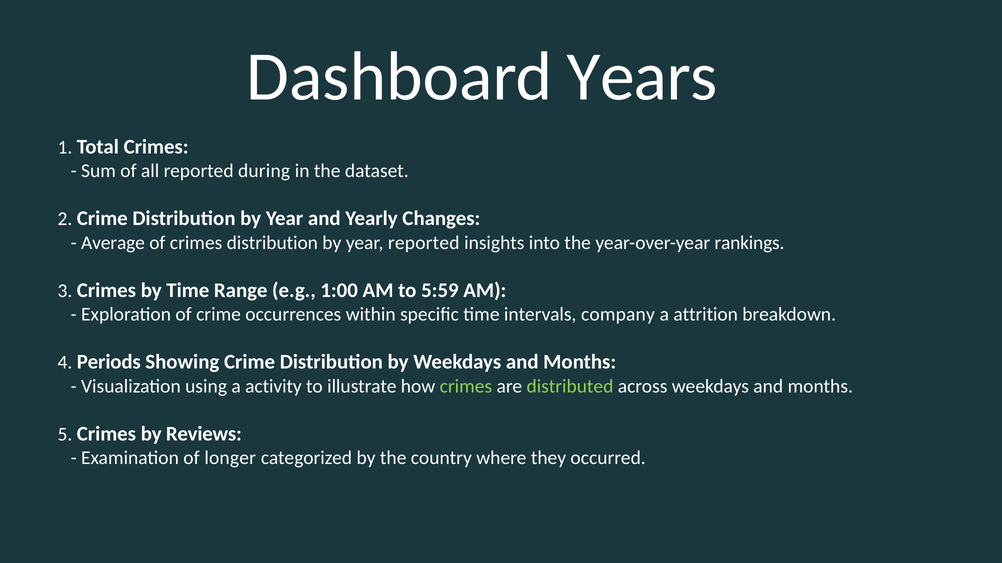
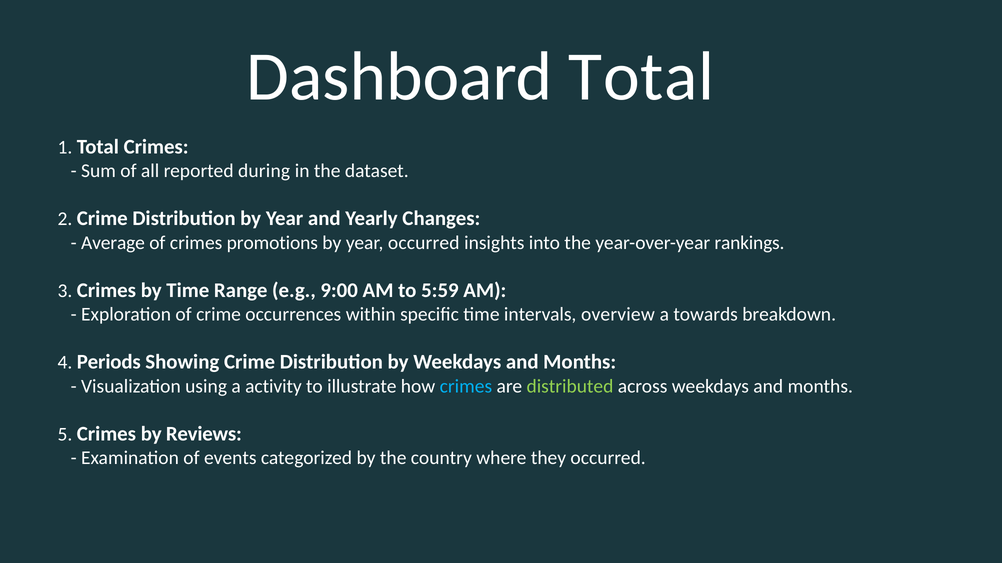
Dashboard Years: Years -> Total (641, 77)
crimes distribution: distribution -> promotions (272, 243)
year reported: reported -> occurred (424, 243)
1:00: 1:00 -> 9:00 (339, 291)
company: company -> overview (618, 315)
attrition: attrition -> towards (706, 315)
crimes colour: light green -> light blue (466, 387)
longer: longer -> events (230, 458)
